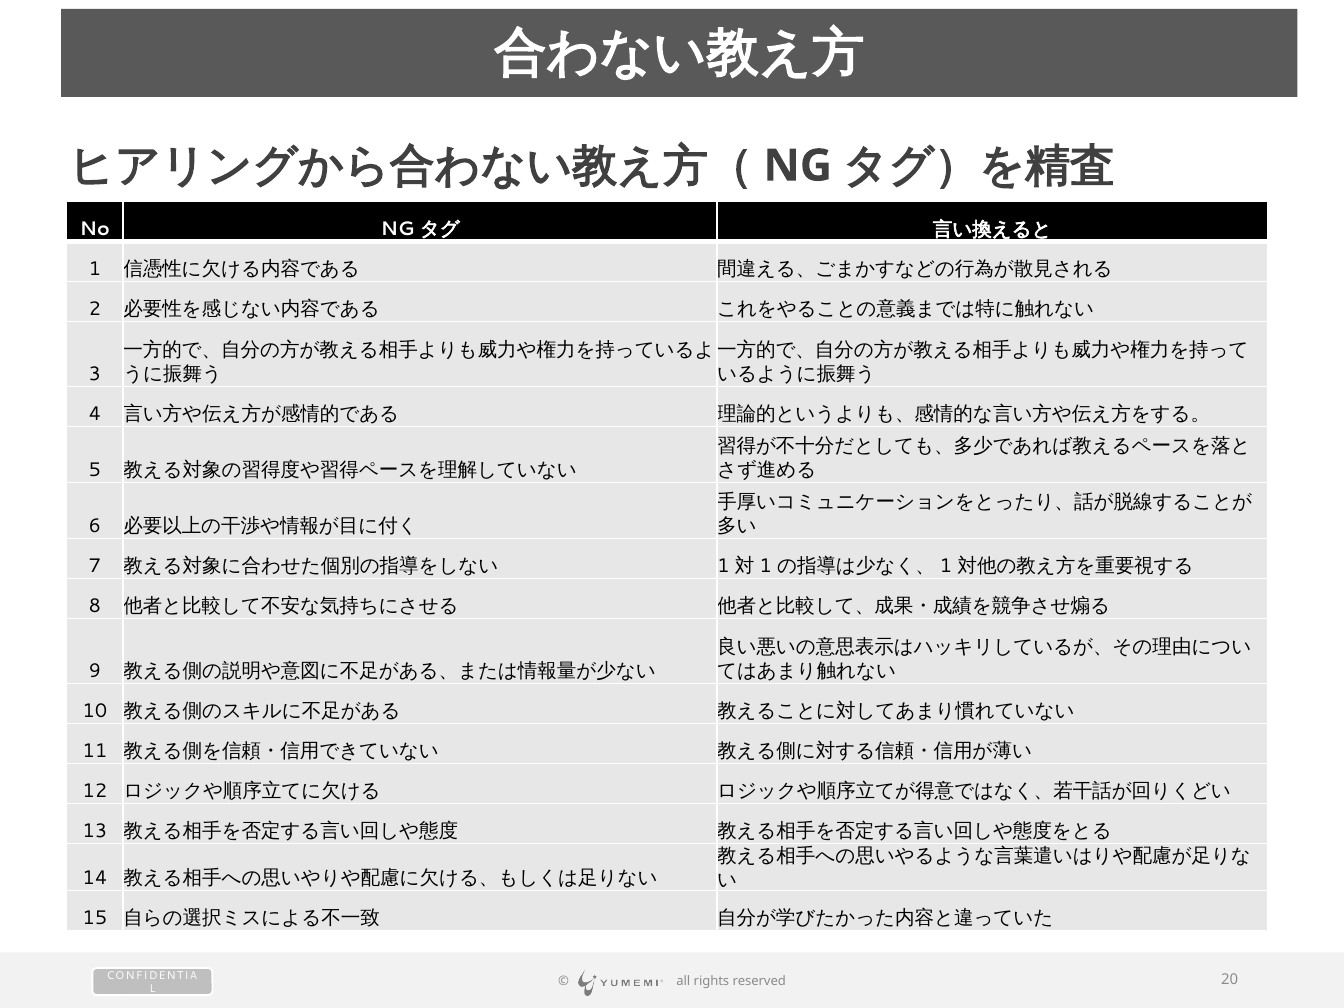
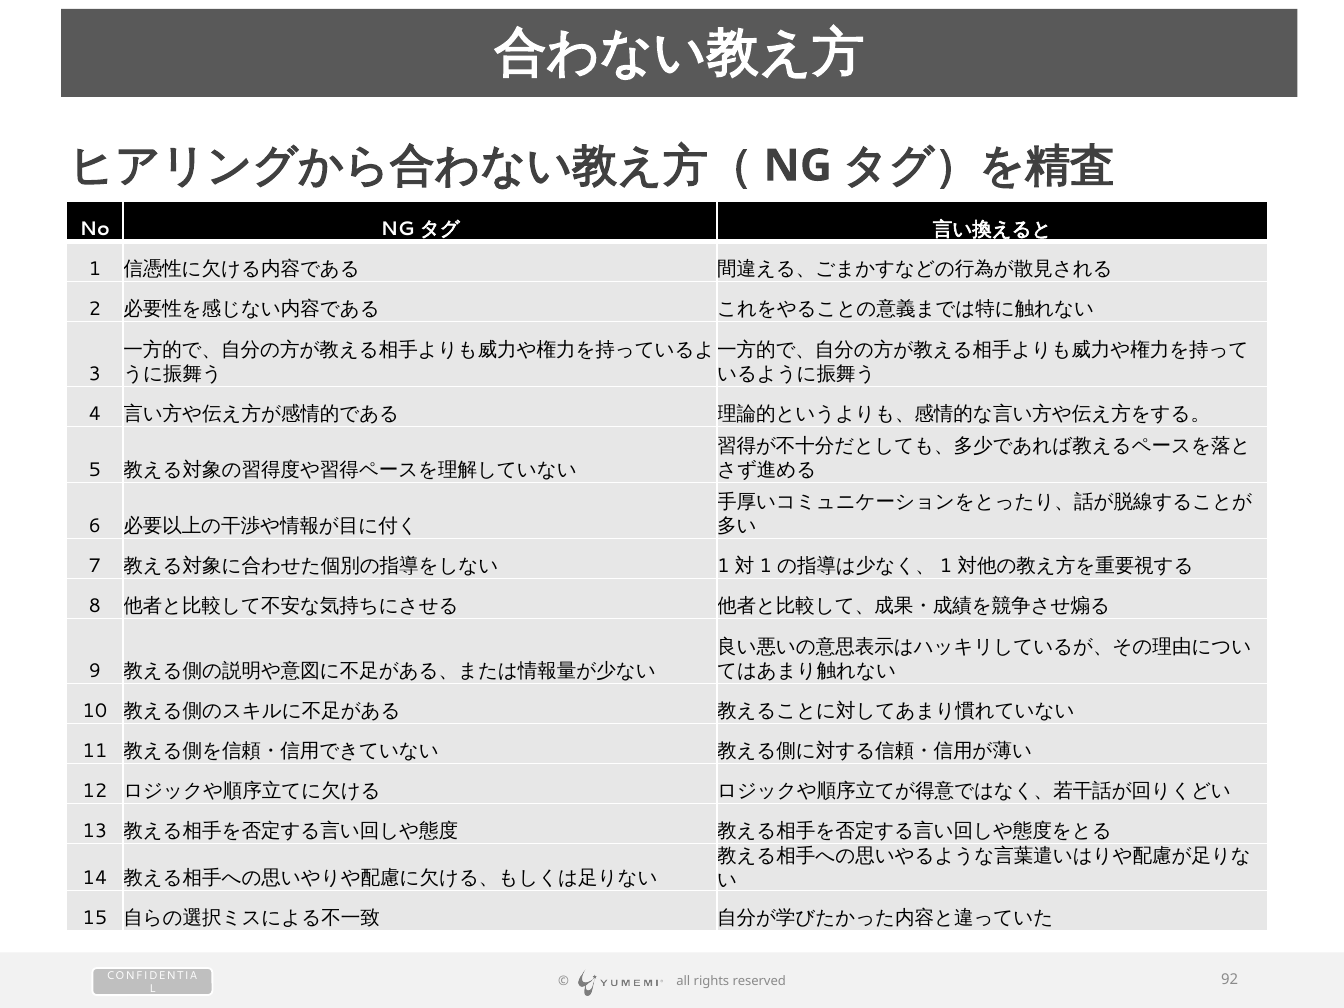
20: 20 -> 92 (1230, 980)
